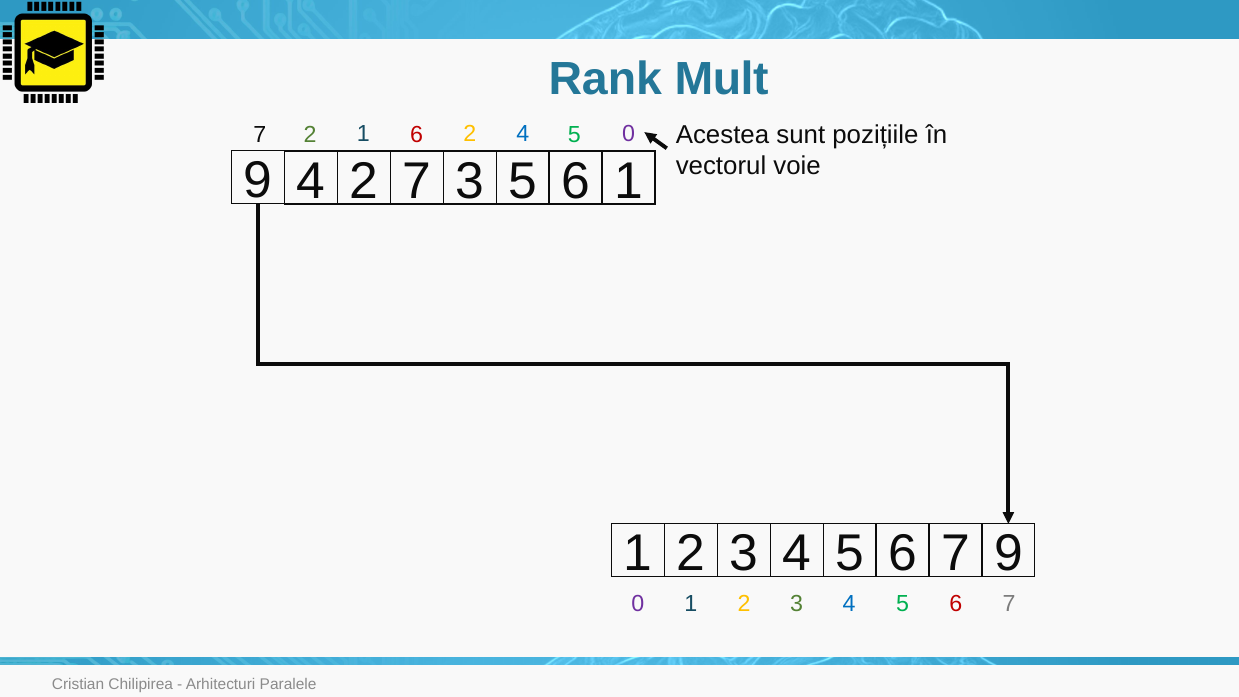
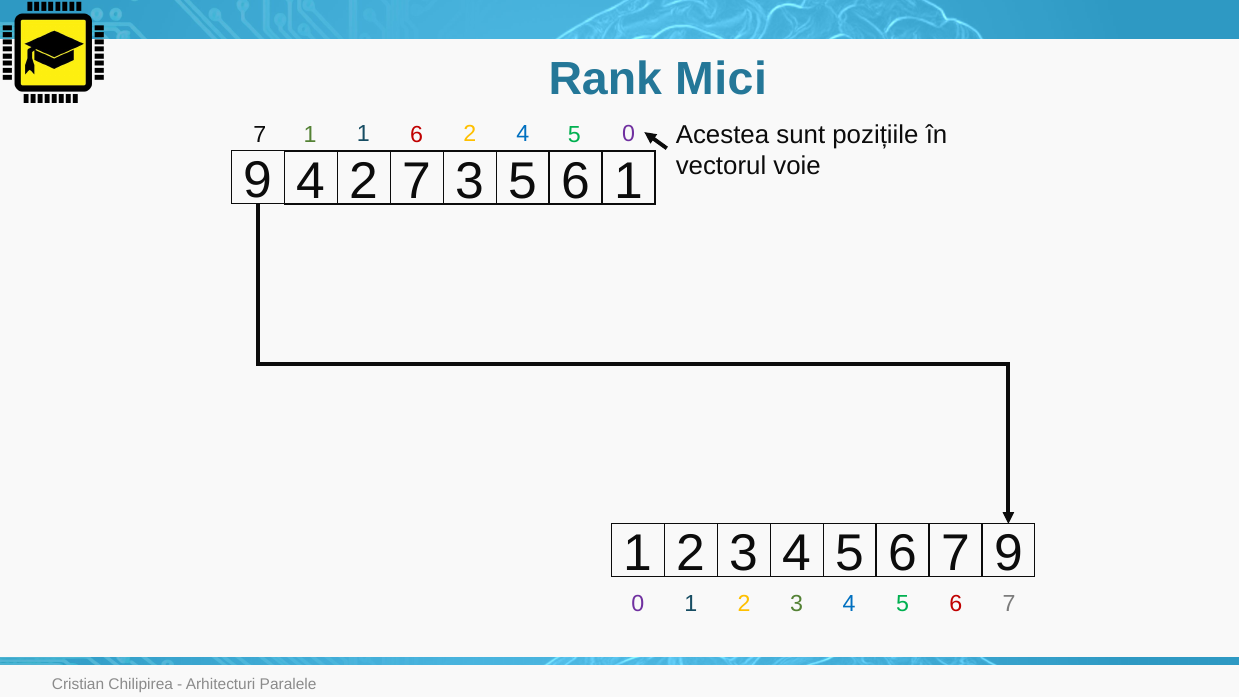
Mult: Mult -> Mici (721, 79)
7 2: 2 -> 1 (310, 134)
